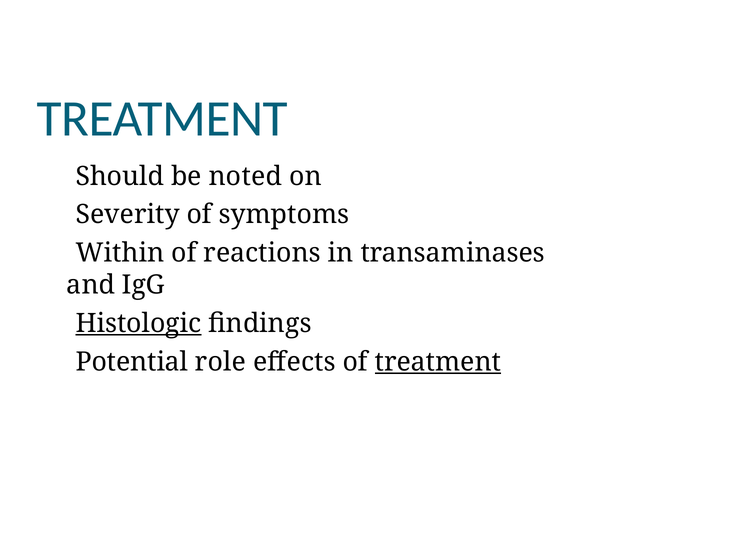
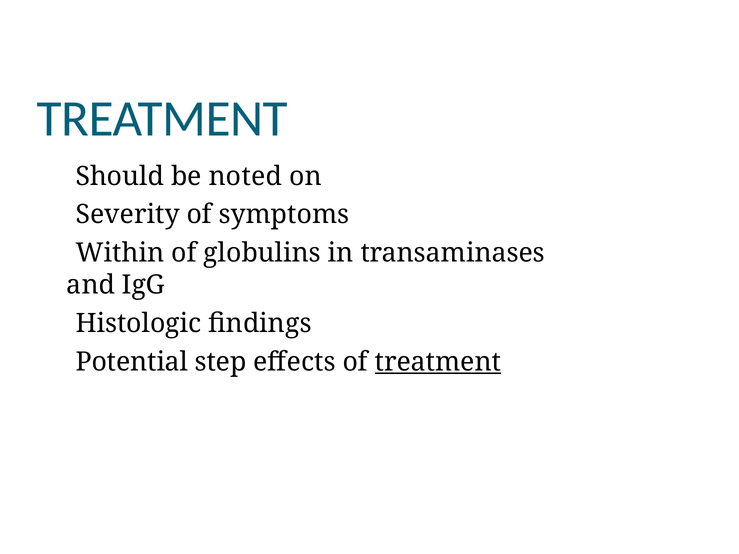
reactions: reactions -> globulins (262, 253)
Histologic underline: present -> none (138, 324)
role: role -> step (221, 362)
